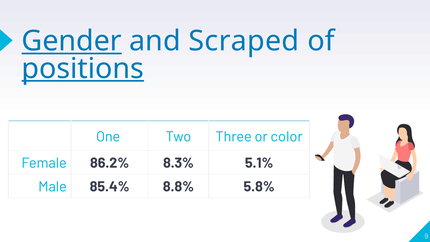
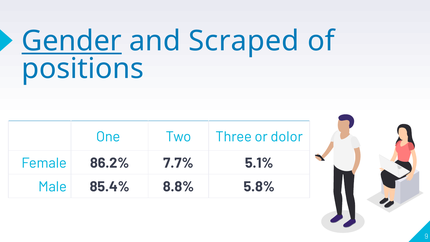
positions underline: present -> none (83, 69)
color: color -> dolor (287, 137)
8.3%: 8.3% -> 7.7% (178, 163)
